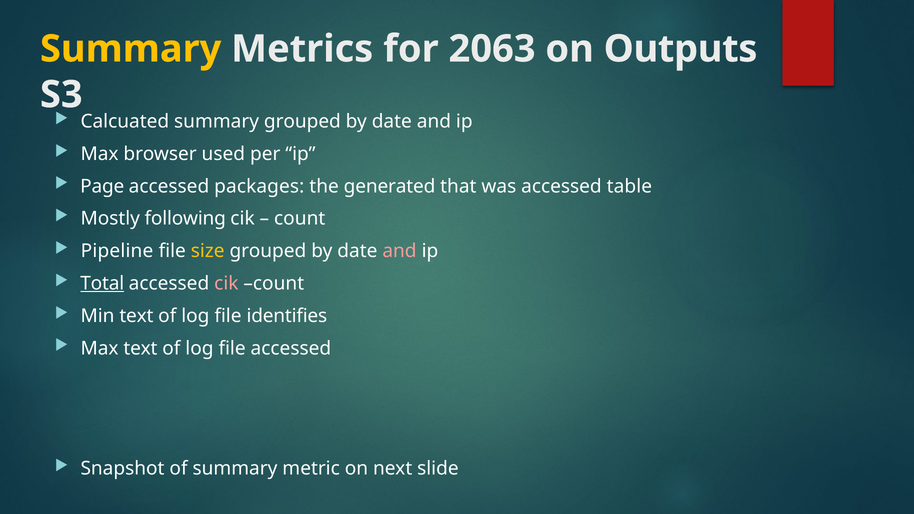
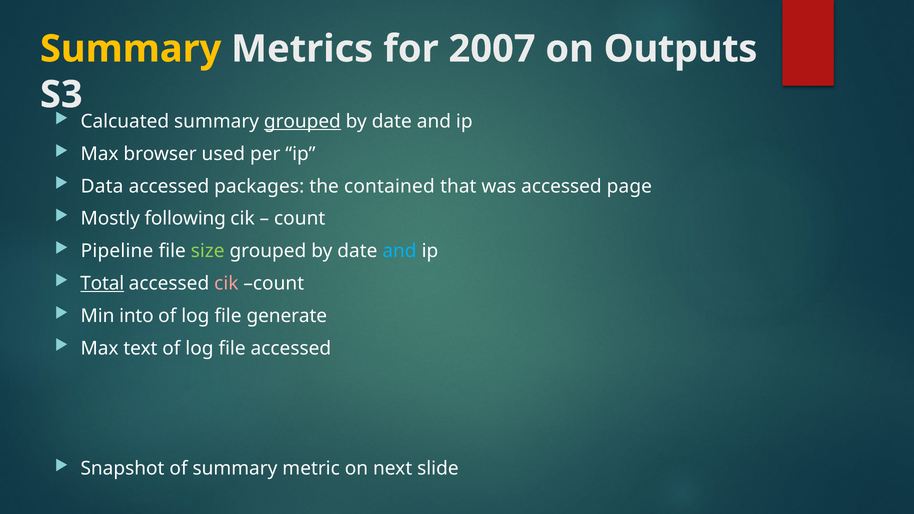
2063: 2063 -> 2007 (492, 49)
grouped underline: none -> present (302, 121)
Page: Page -> Data (102, 186)
generated: generated -> contained (389, 186)
table: table -> page (629, 186)
size colour: yellow -> light green (208, 251)
and colour: pink -> light blue (400, 251)
Min text: text -> into (136, 316)
identifies: identifies -> generate (287, 316)
